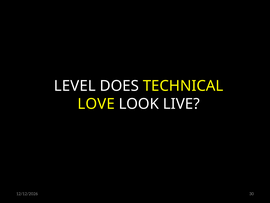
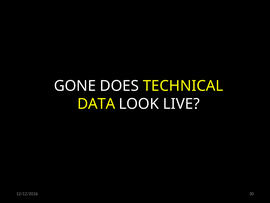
LEVEL: LEVEL -> GONE (75, 86)
LOVE: LOVE -> DATA (96, 104)
